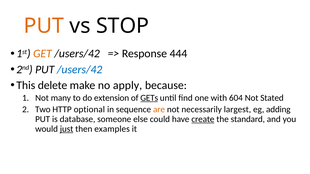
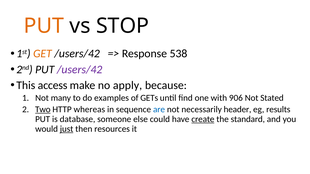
444: 444 -> 538 (178, 54)
/users/42 colour: blue -> purple (80, 70)
delete: delete -> access (53, 85)
extension: extension -> examples (112, 98)
GETs underline: present -> none (149, 98)
604: 604 -> 906 (236, 98)
Two underline: none -> present (43, 110)
optional: optional -> whereas (89, 110)
are colour: orange -> blue (159, 110)
largest: largest -> header (238, 110)
adding: adding -> results (278, 110)
examples: examples -> resources (112, 129)
